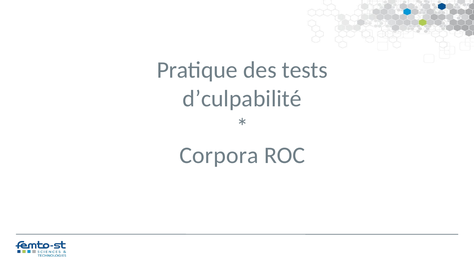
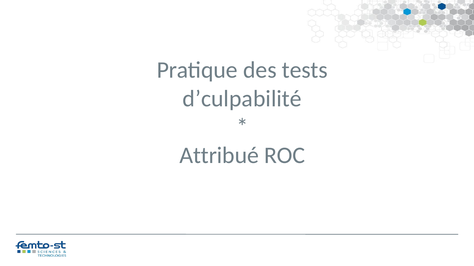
Corpora: Corpora -> Attribué (219, 156)
